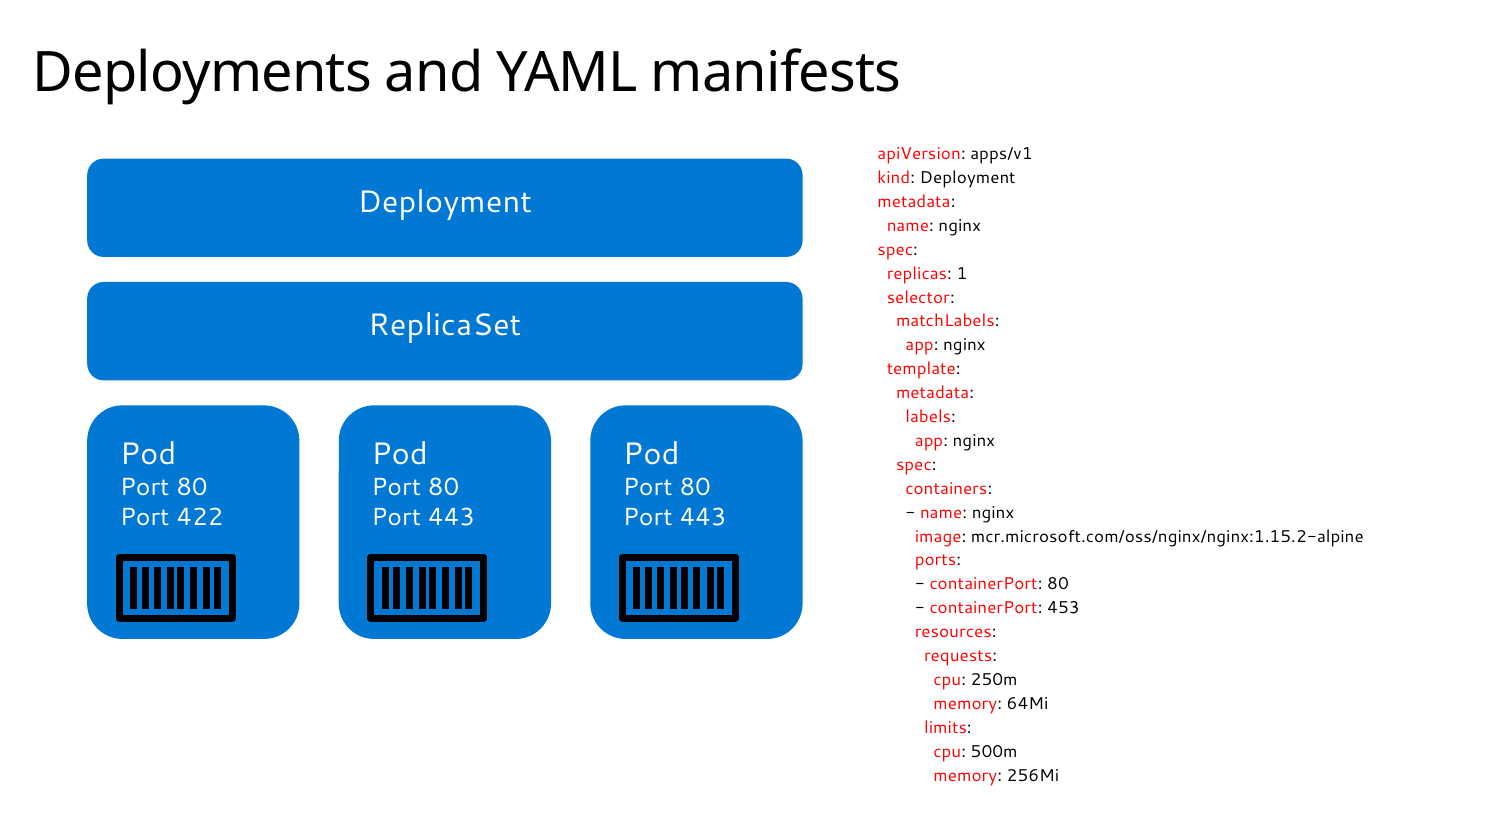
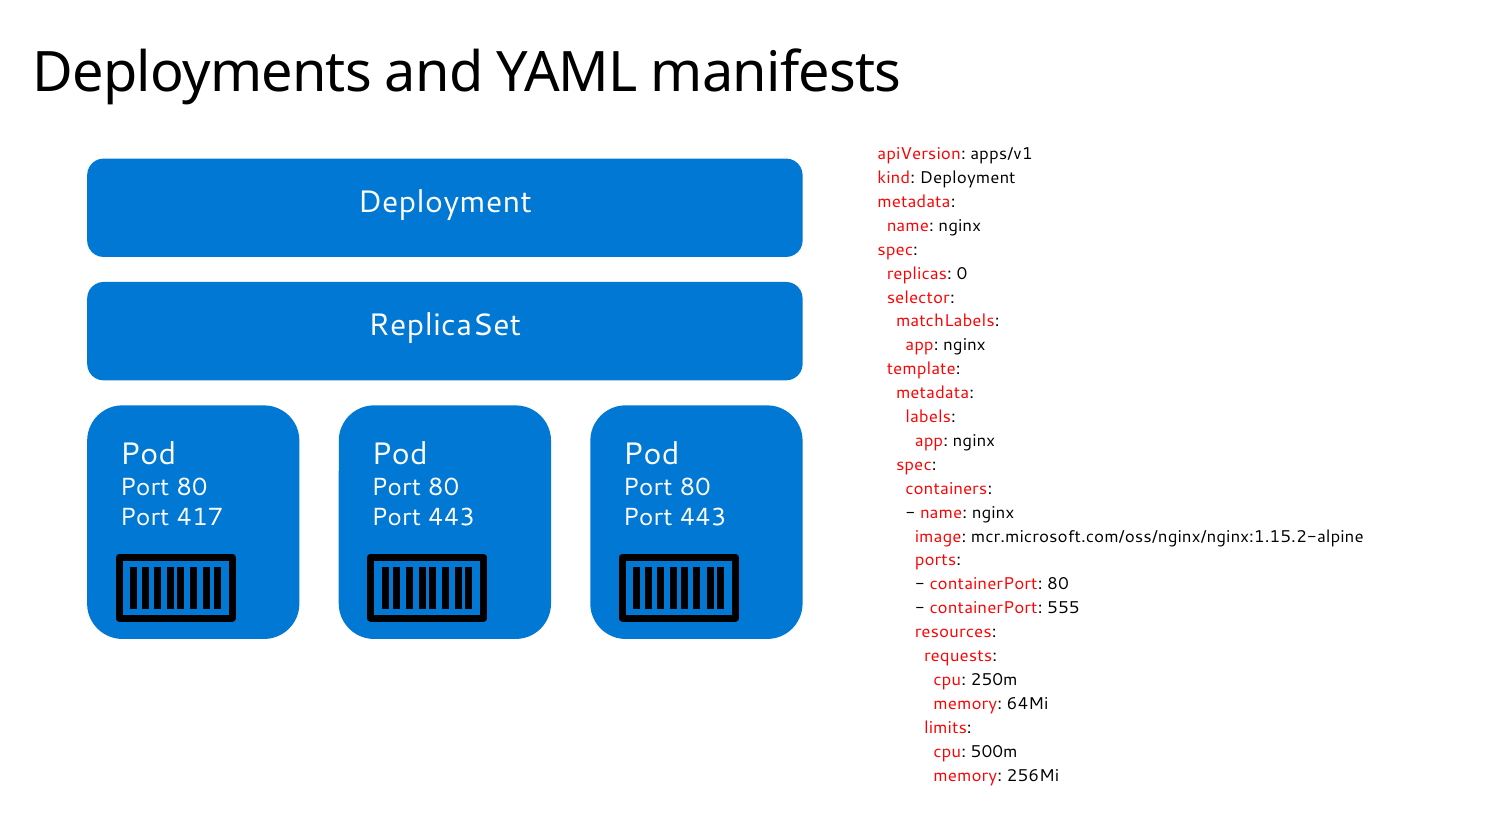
1: 1 -> 0 (962, 274)
422: 422 -> 417 (200, 517)
453: 453 -> 555 (1063, 609)
